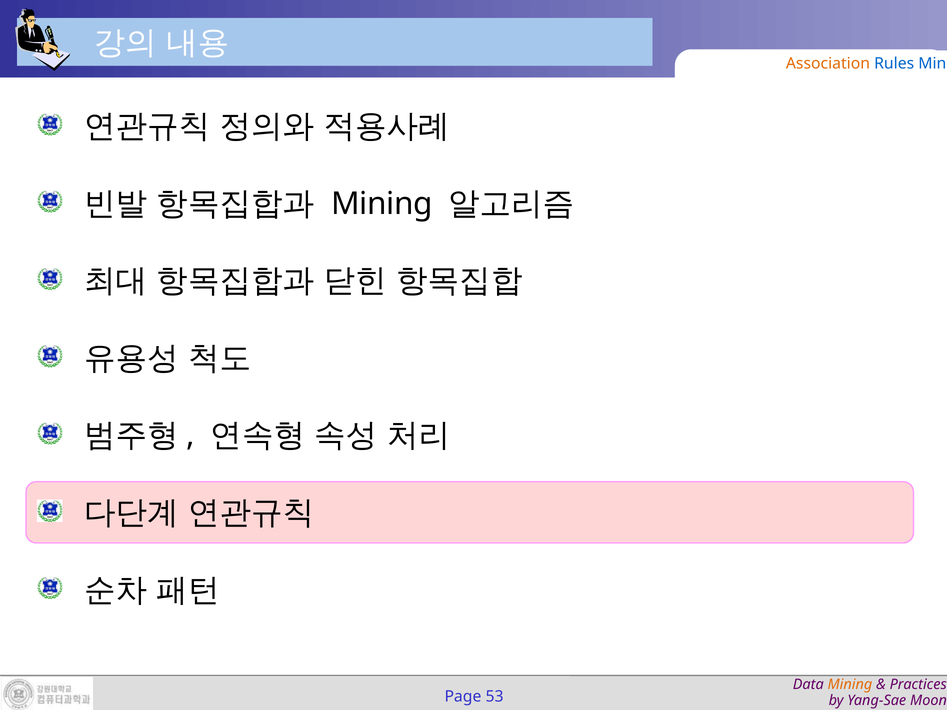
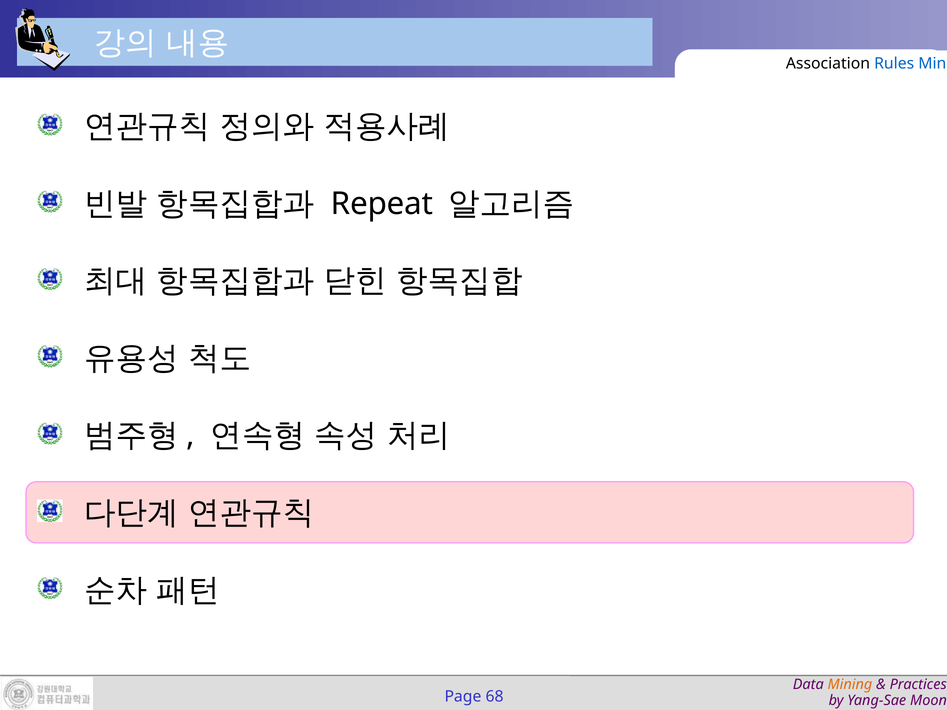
Association colour: orange -> black (828, 64)
Mining: Mining -> Repeat (382, 204)
53: 53 -> 68 (495, 697)
